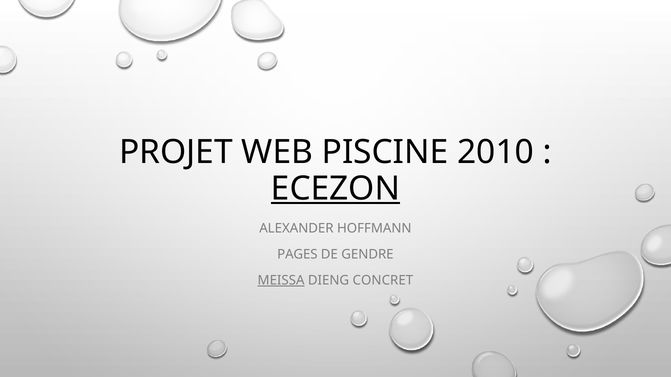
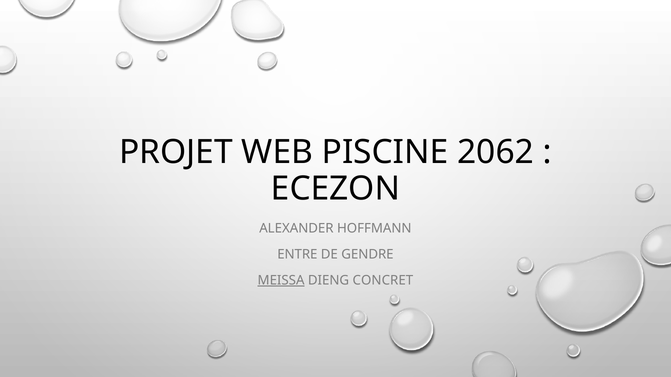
2010: 2010 -> 2062 (496, 153)
ECEZON underline: present -> none (336, 189)
PAGES: PAGES -> ENTRE (297, 255)
